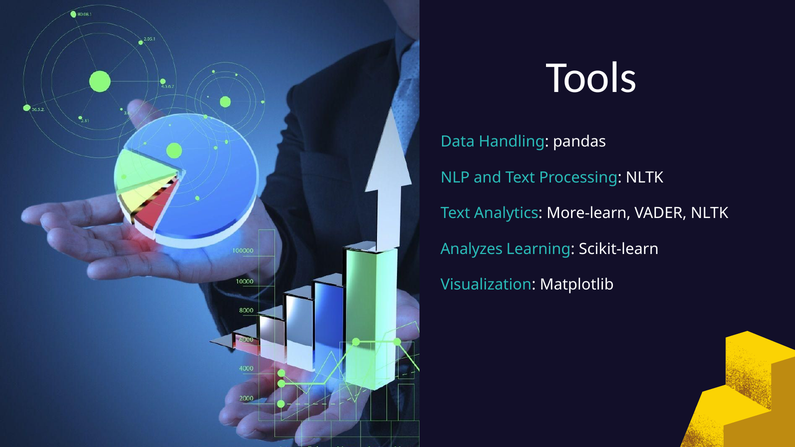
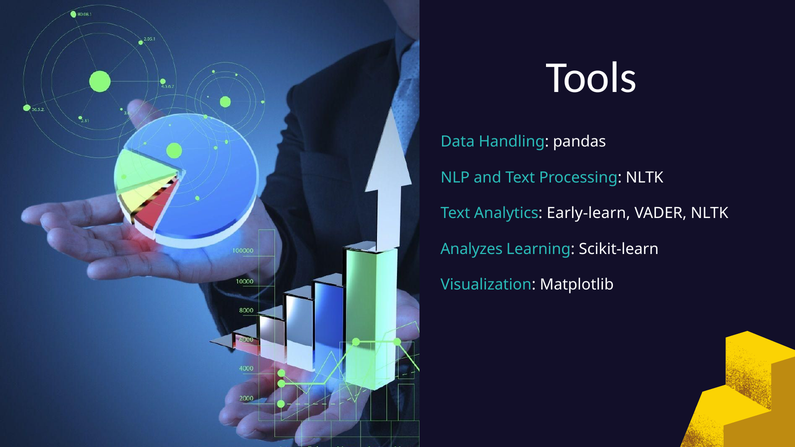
More-learn: More-learn -> Early-learn (589, 213)
